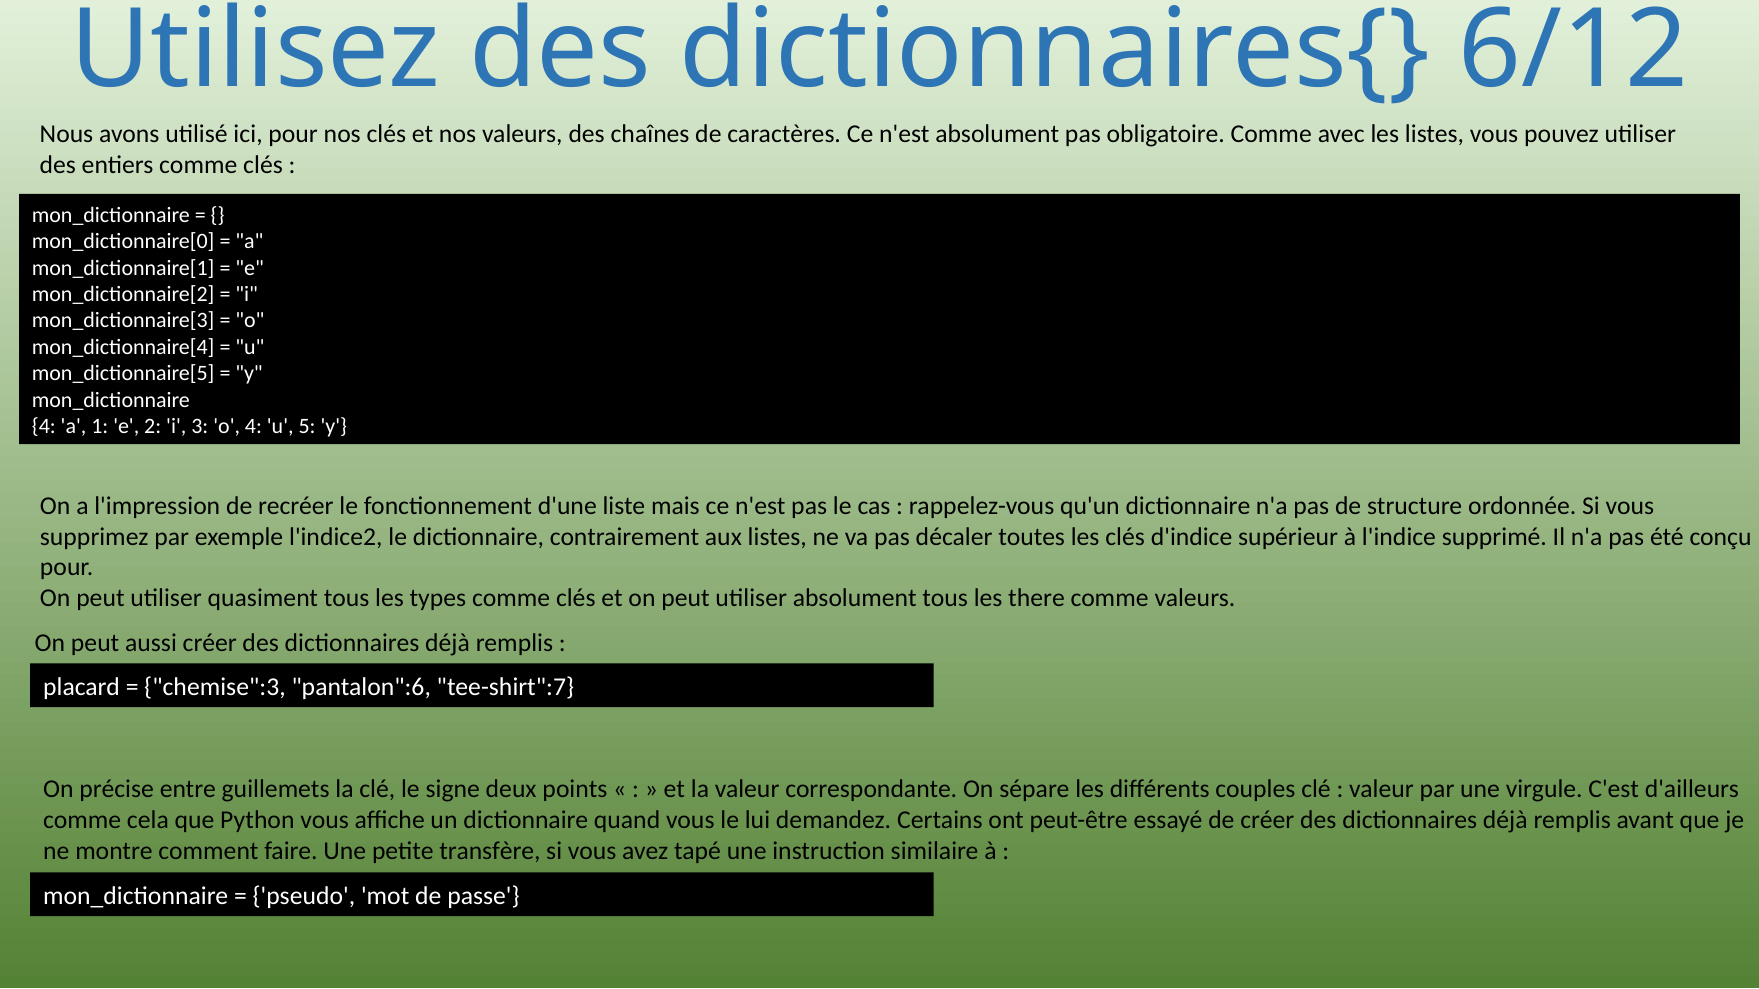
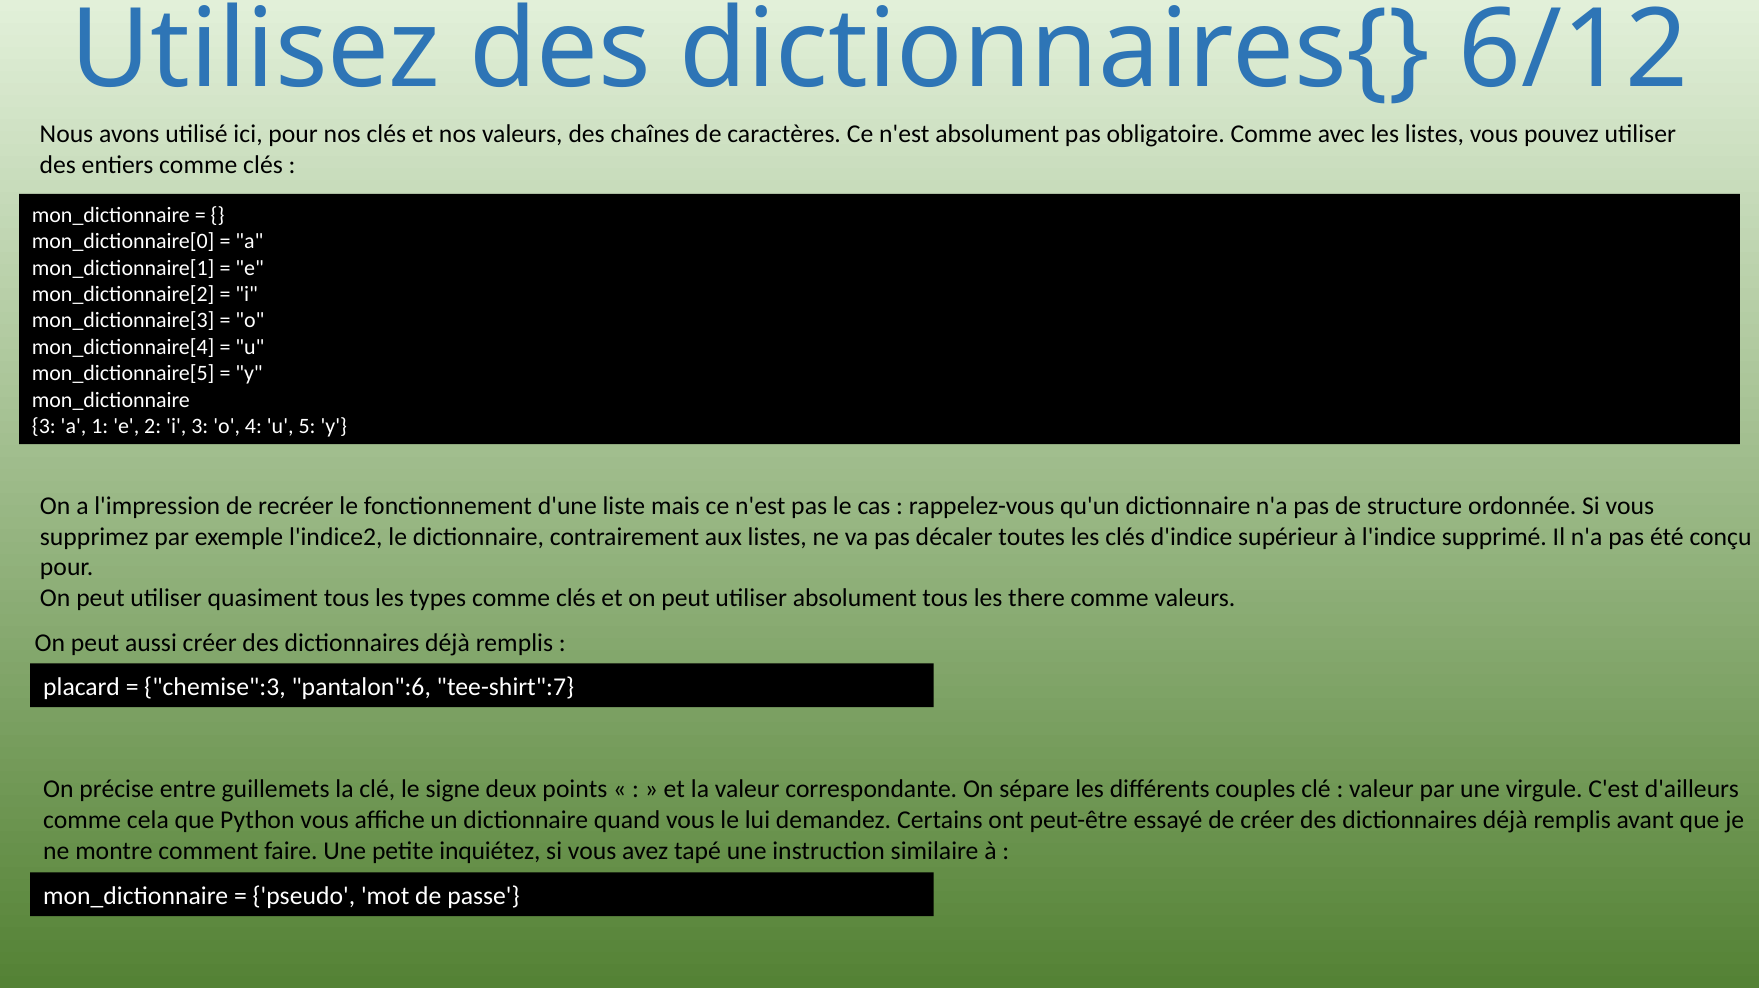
4: 4 -> 3 (44, 426)
transfère: transfère -> inquiétez (490, 851)
